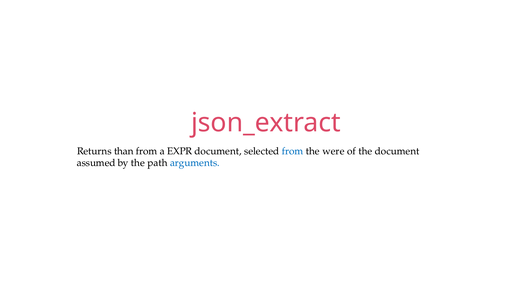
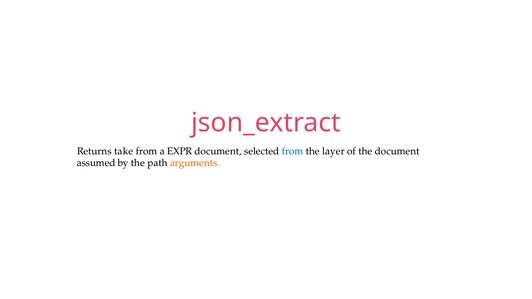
than: than -> take (124, 151)
were: were -> layer (333, 151)
arguments colour: blue -> orange (195, 163)
